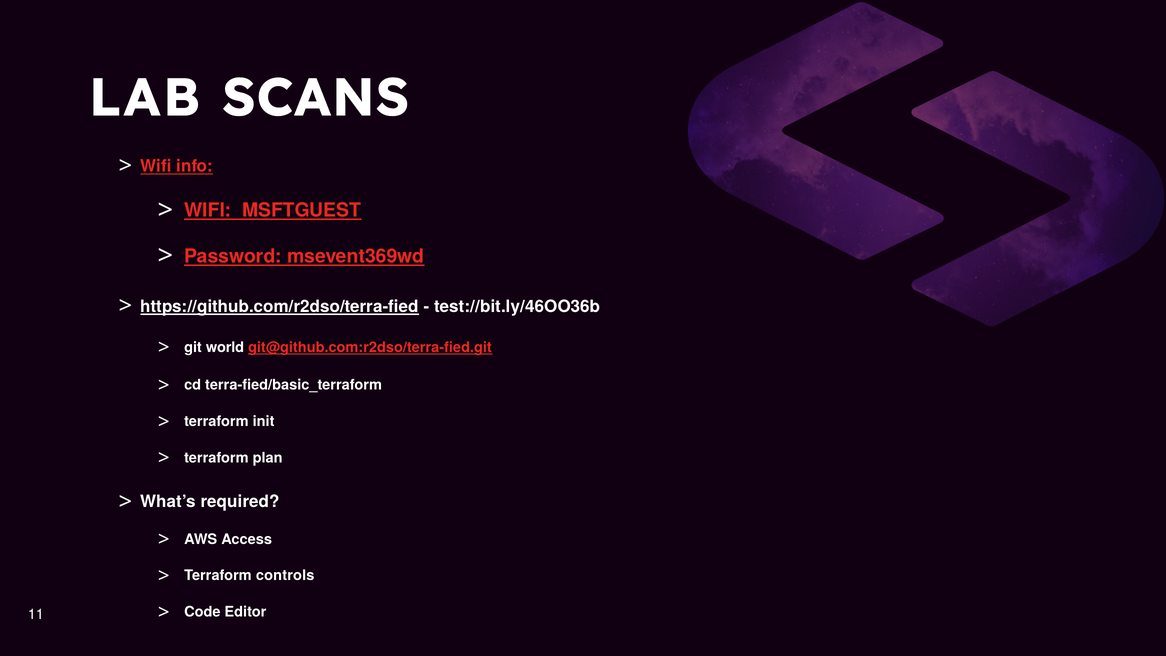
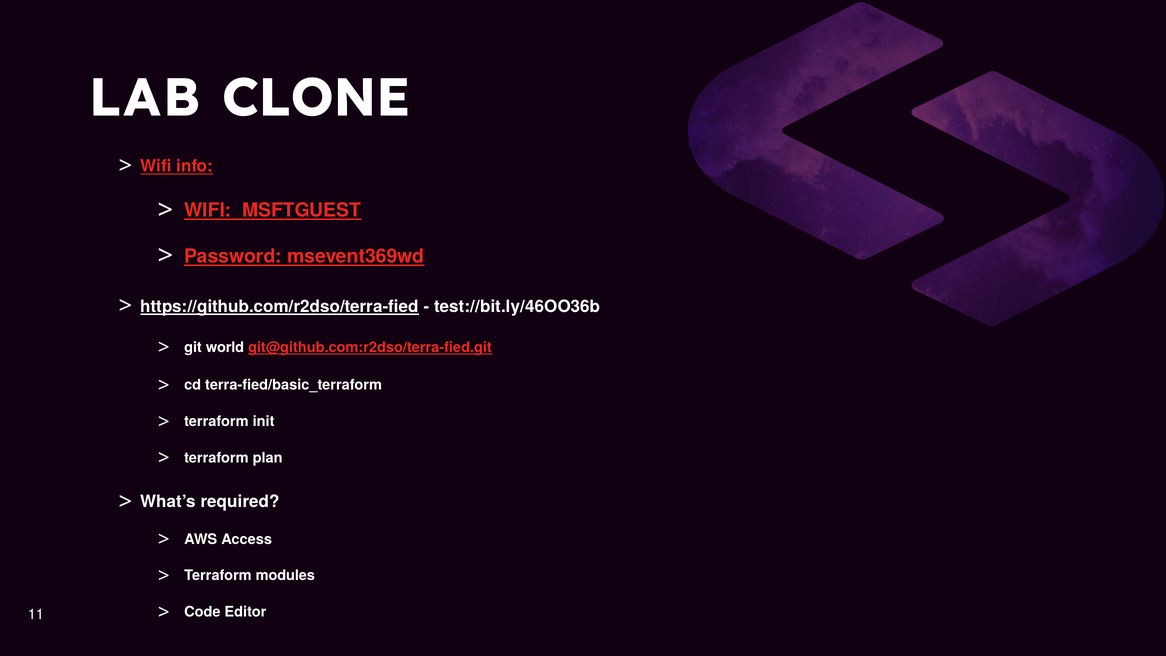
SCANS: SCANS -> CLONE (316, 98)
controls: controls -> modules (285, 575)
